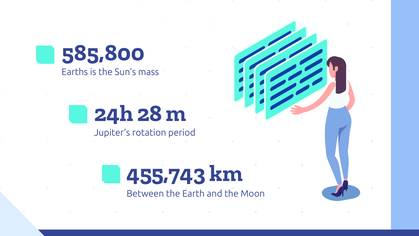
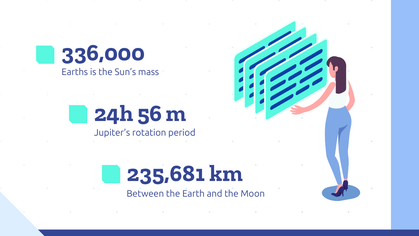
585,800: 585,800 -> 336,000 (103, 53)
28: 28 -> 56 (150, 113)
455,743: 455,743 -> 235,681 (166, 173)
